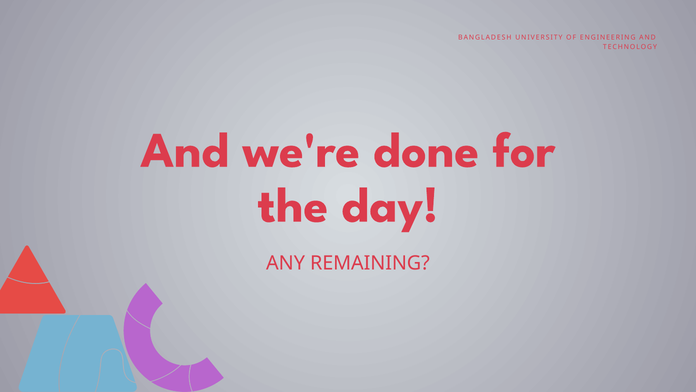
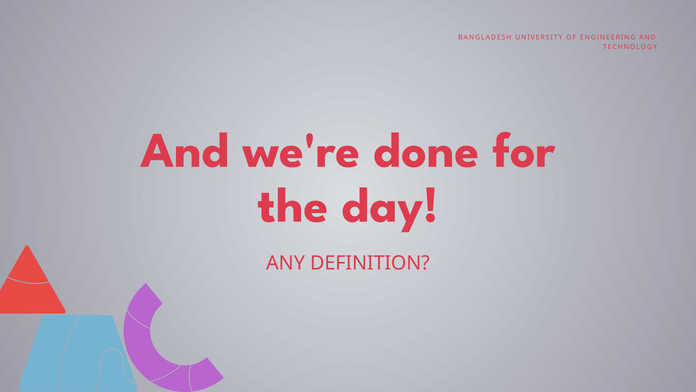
REMAINING: REMAINING -> DEFINITION (370, 263)
